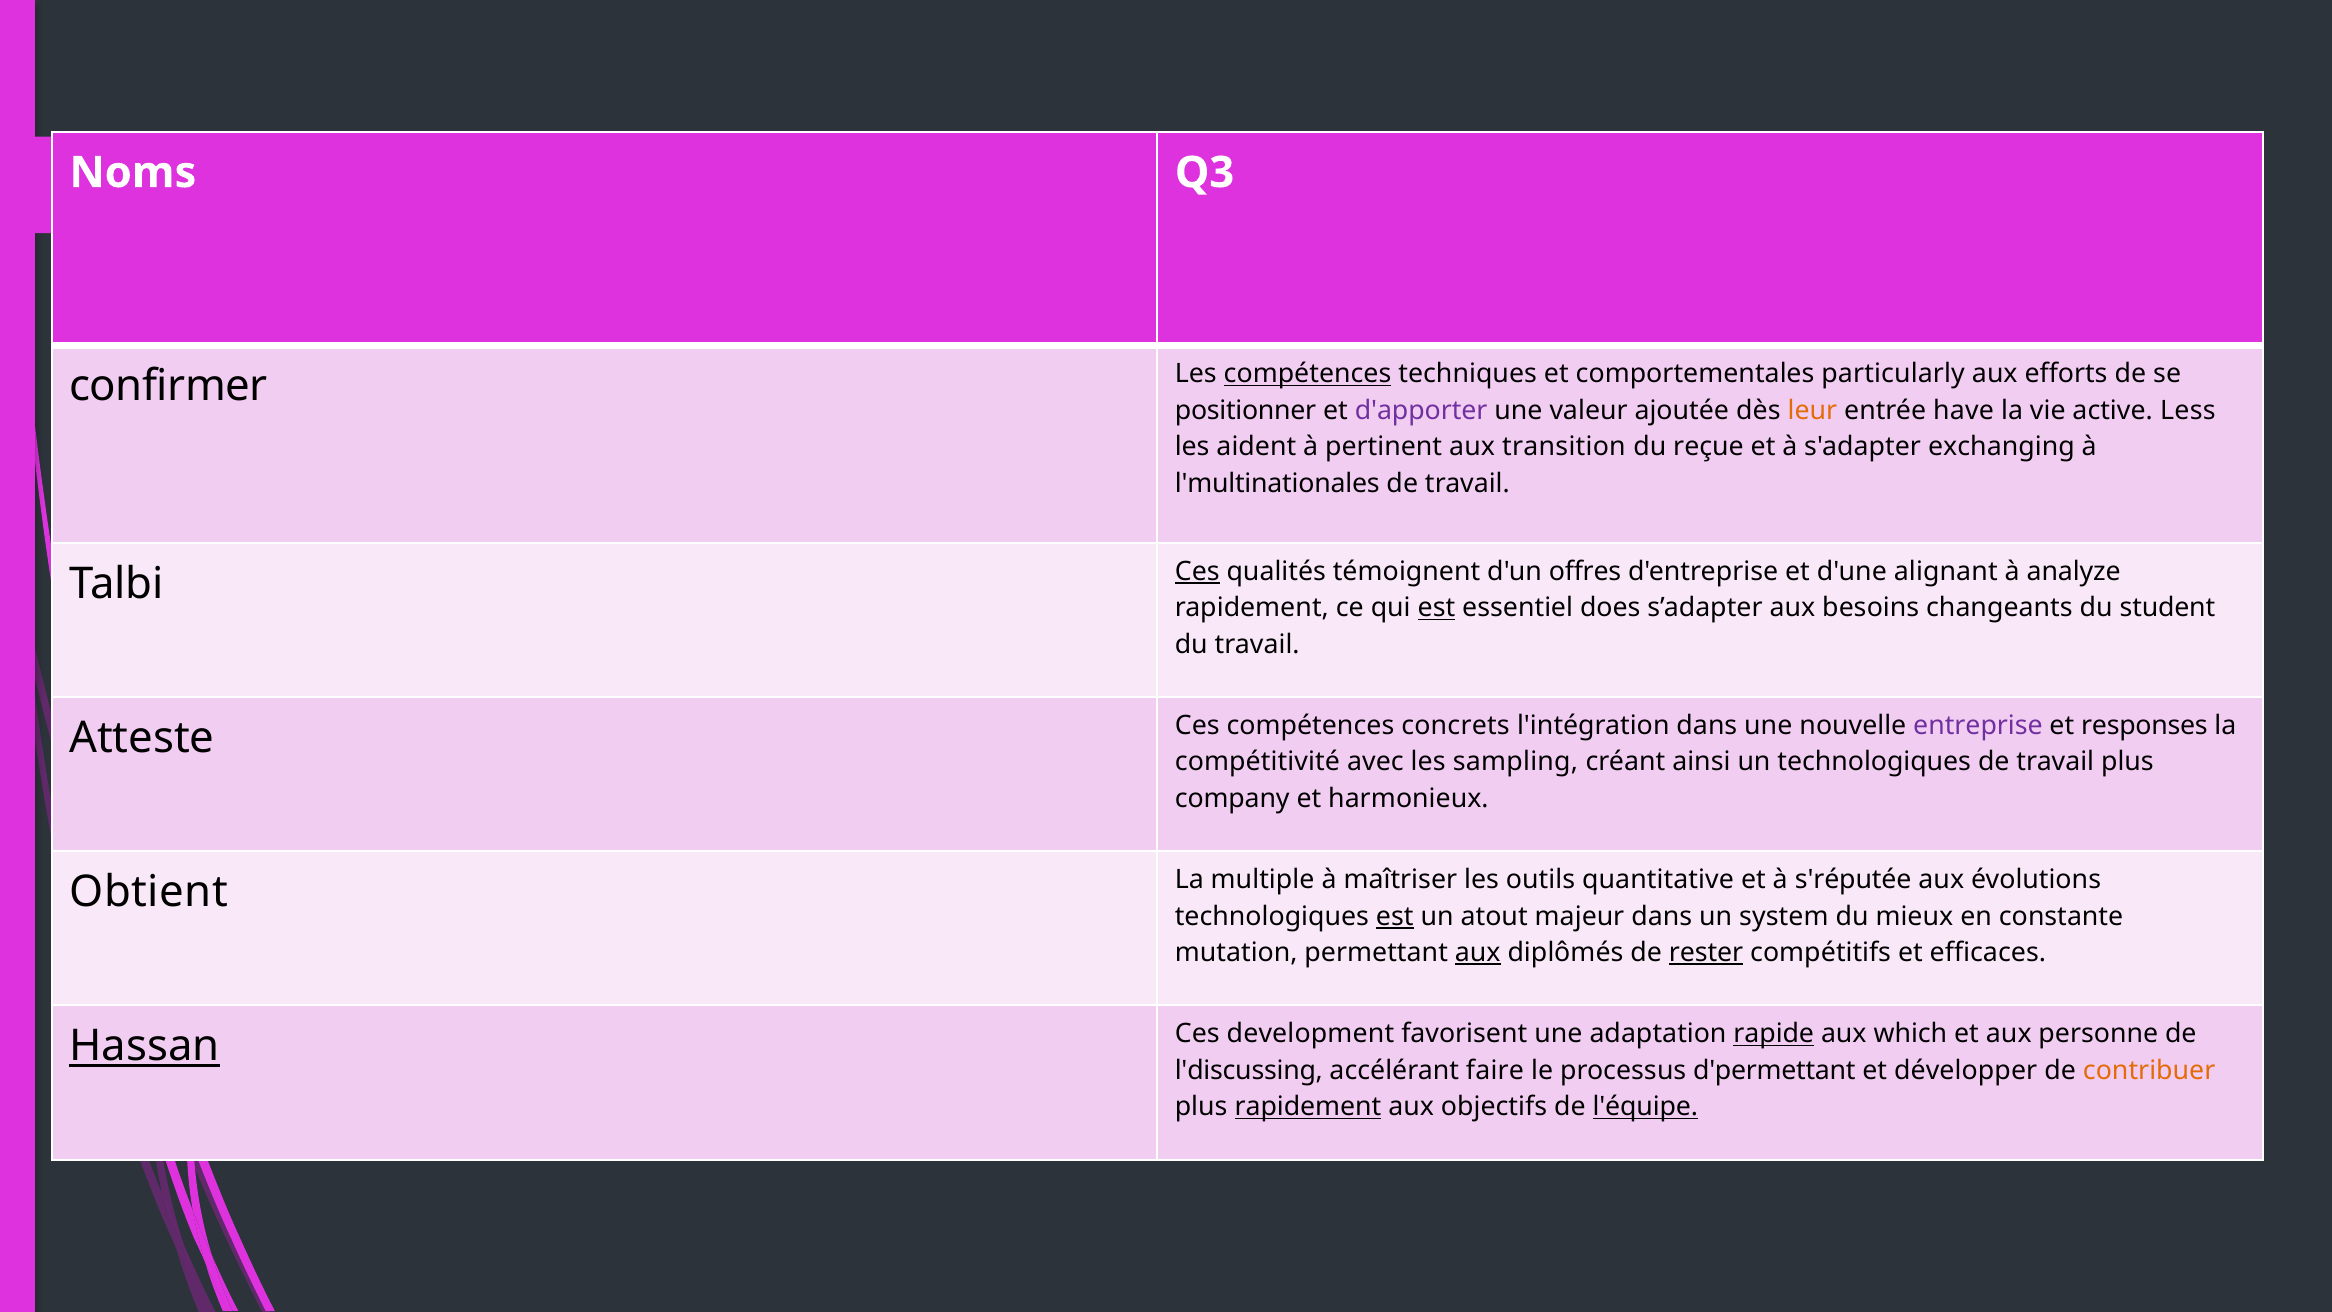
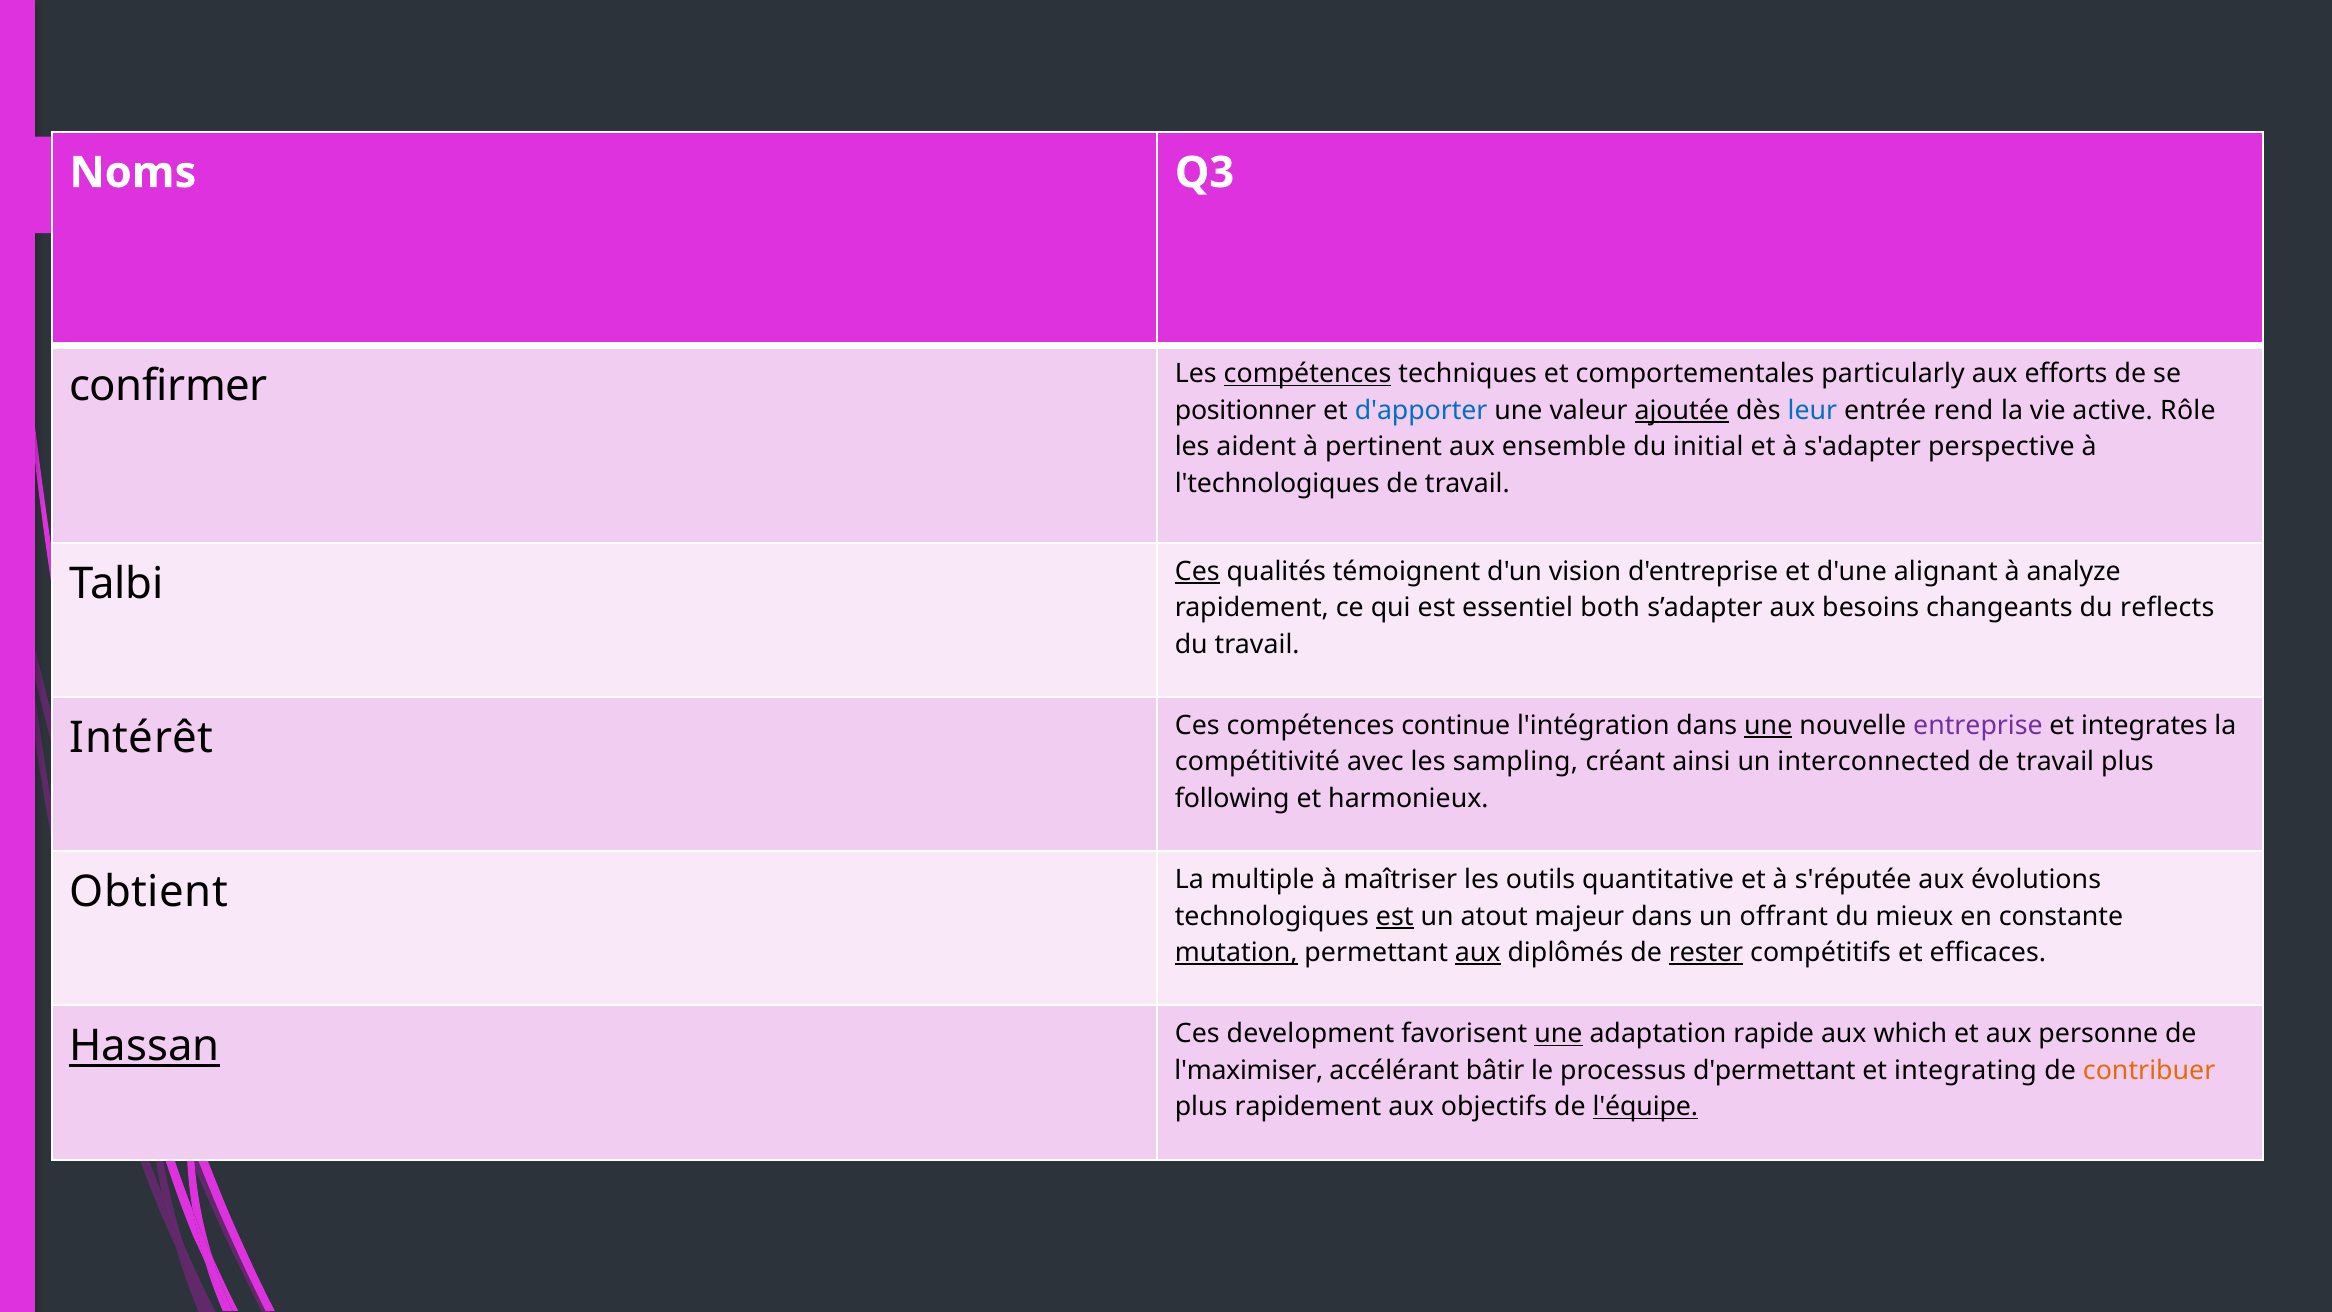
d'apporter colour: purple -> blue (1421, 410)
ajoutée underline: none -> present (1682, 410)
leur colour: orange -> blue (1812, 410)
have: have -> rend (1963, 410)
Less: Less -> Rôle (2188, 410)
transition: transition -> ensemble (1564, 447)
reçue: reçue -> initial (1708, 447)
exchanging: exchanging -> perspective (2001, 447)
l'multinationales: l'multinationales -> l'technologiques (1277, 483)
offres: offres -> vision (1585, 571)
est underline: present -> none (1436, 608)
does: does -> both (1610, 608)
student: student -> reflects (2167, 608)
Atteste: Atteste -> Intérêt (142, 738)
concrets: concrets -> continue (1456, 726)
une underline: none -> present (1768, 726)
responses: responses -> integrates (2144, 726)
un technologiques: technologiques -> interconnected (1874, 762)
company: company -> following (1232, 798)
system: system -> offrant (1784, 916)
mutation underline: none -> present (1236, 953)
une underline: none -> present (1558, 1034)
rapide underline: present -> none (1774, 1034)
l'discussing: l'discussing -> l'maximiser (1249, 1070)
faire: faire -> bâtir (1495, 1070)
développer: développer -> integrating (1966, 1070)
rapidement underline: present -> none (1308, 1107)
